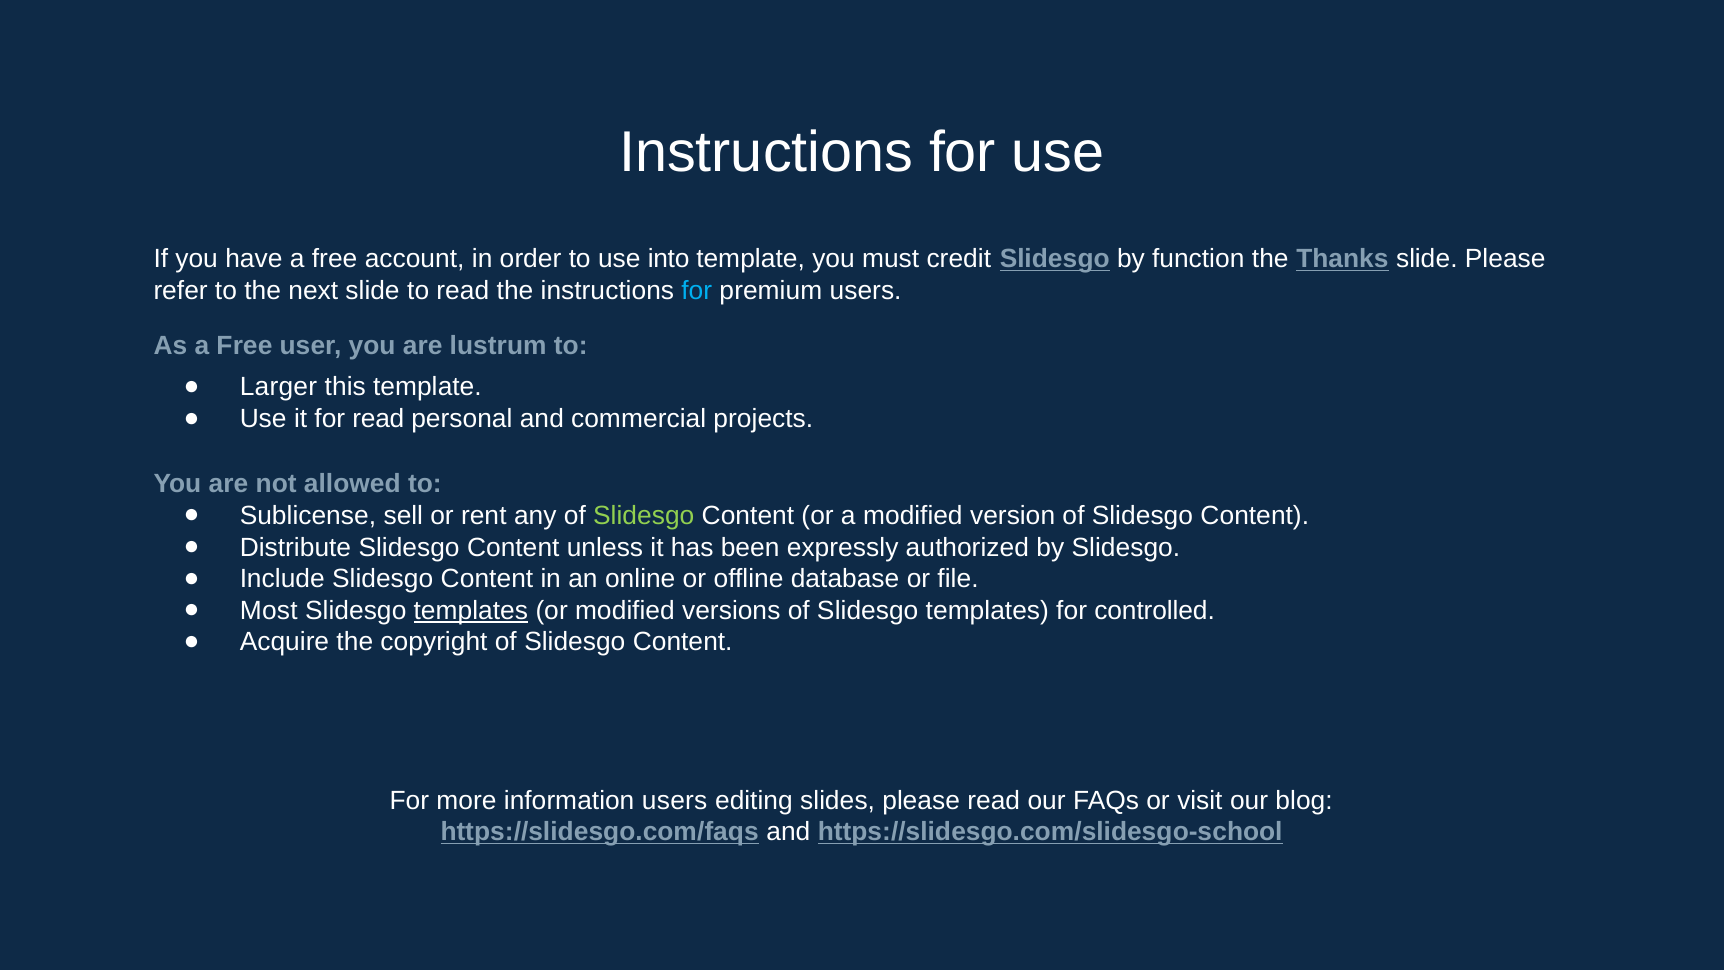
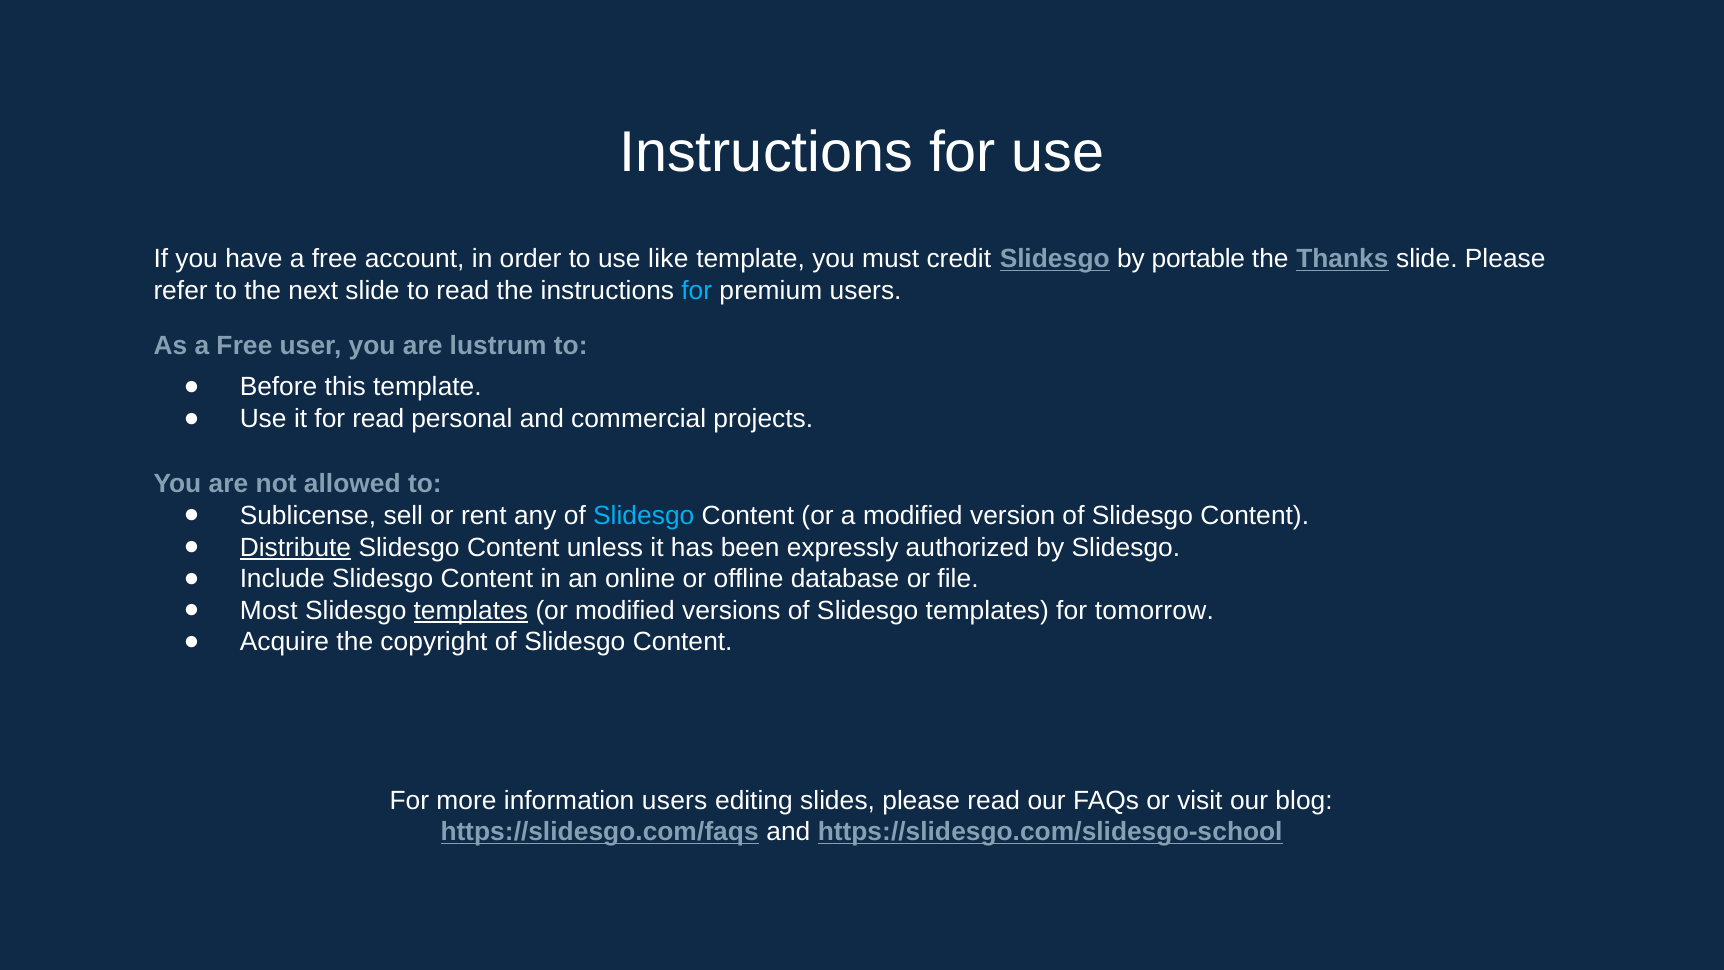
into: into -> like (668, 259)
function: function -> portable (1198, 259)
Larger: Larger -> Before (279, 387)
Slidesgo colour: light green -> light blue (644, 516)
Distribute underline: none -> present (295, 547)
controlled: controlled -> tomorrow (1154, 611)
